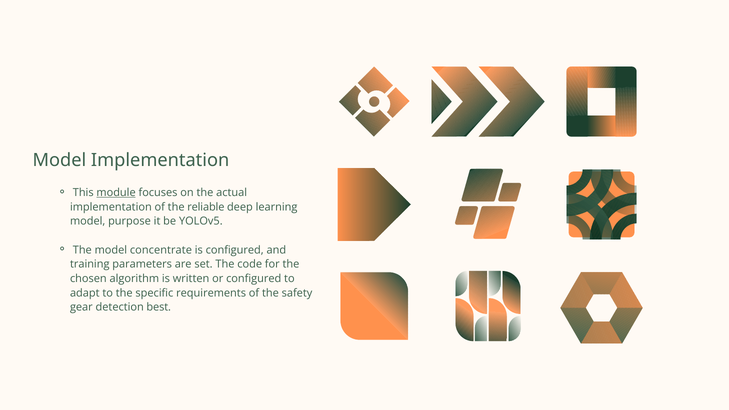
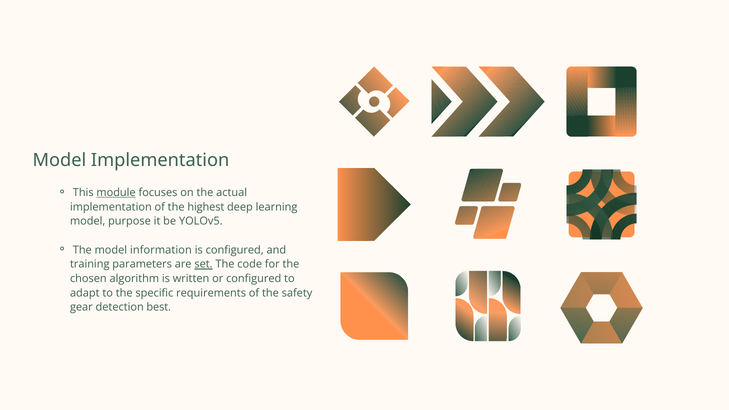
reliable: reliable -> highest (206, 207)
concentrate: concentrate -> information (161, 250)
set underline: none -> present (203, 264)
